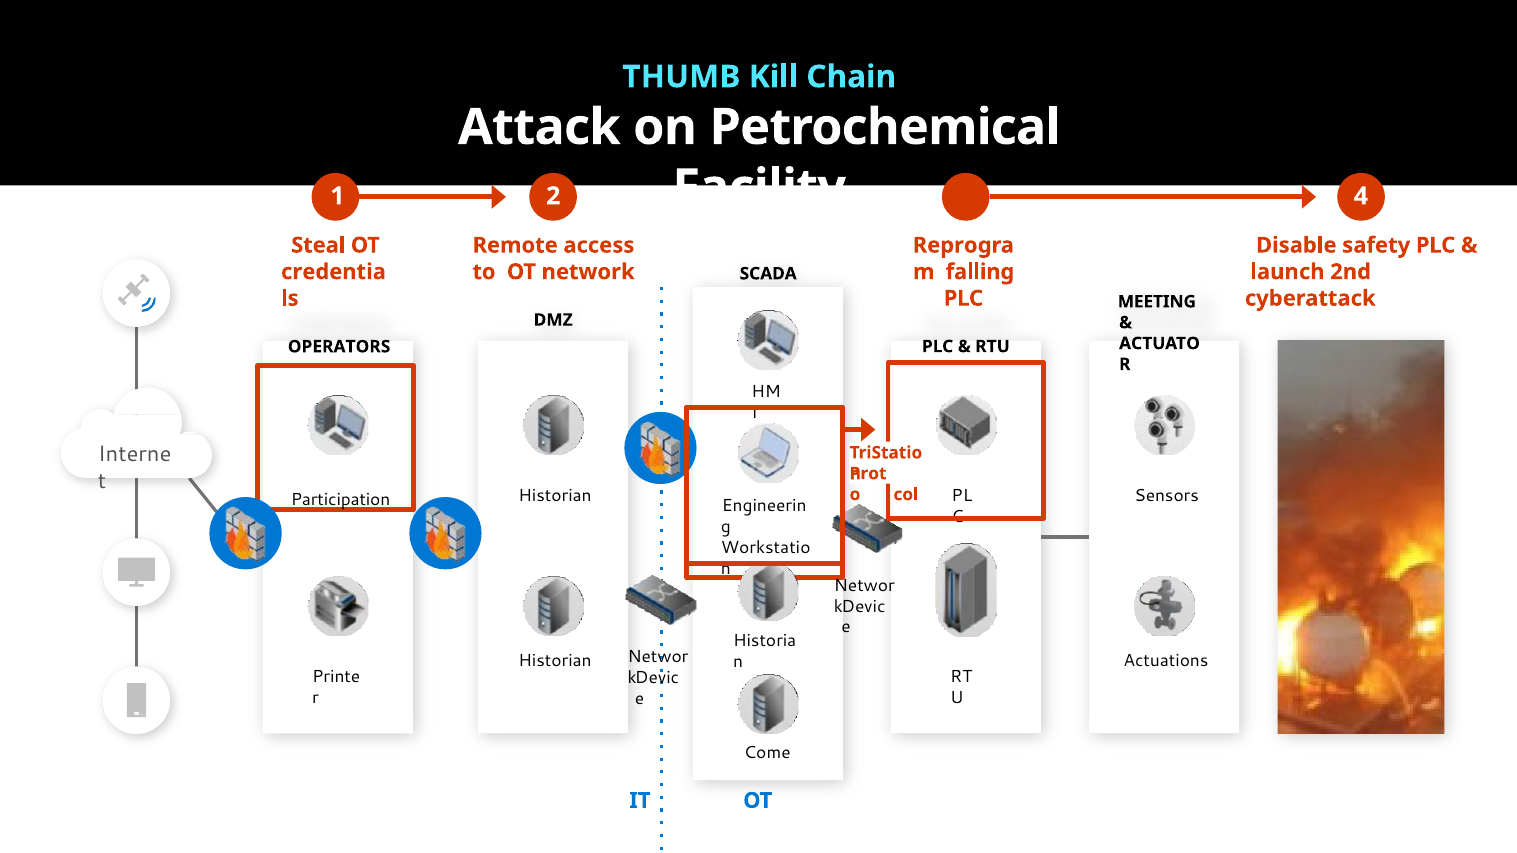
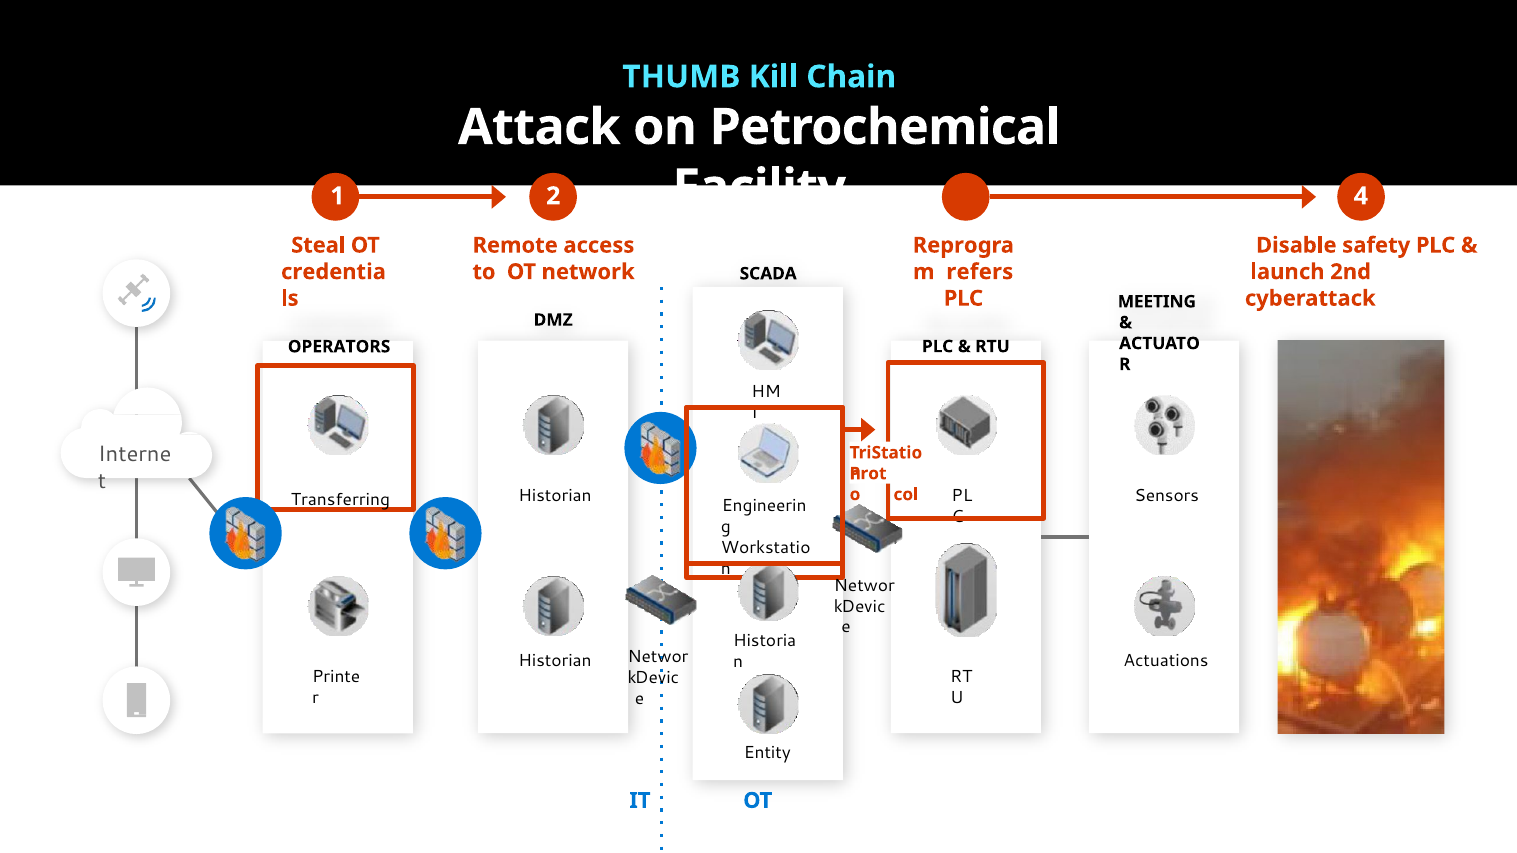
falling: falling -> refers (980, 272)
Participation: Participation -> Transferring (340, 500)
Come: Come -> Entity (767, 753)
